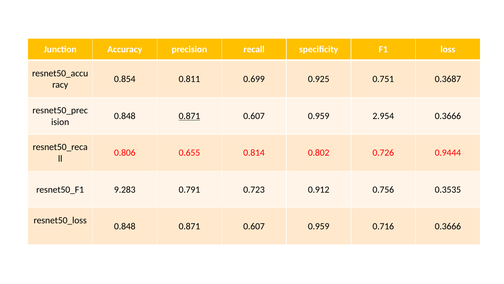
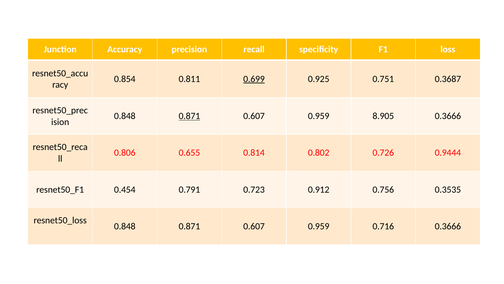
0.699 underline: none -> present (254, 79)
2.954: 2.954 -> 8.905 (383, 116)
9.283: 9.283 -> 0.454 (125, 189)
